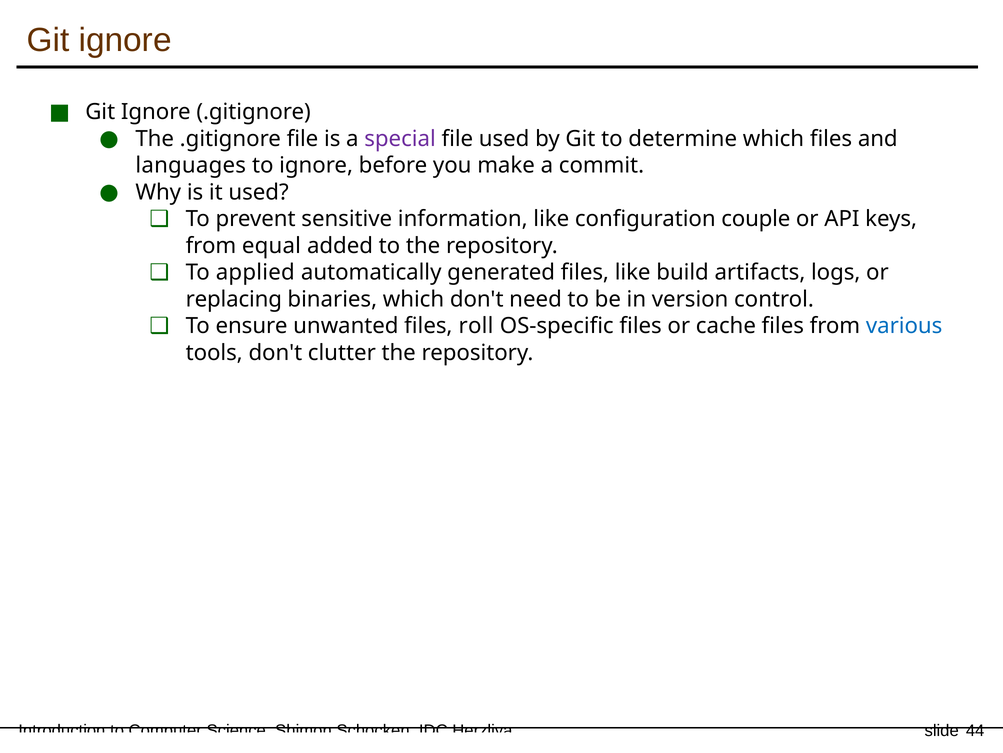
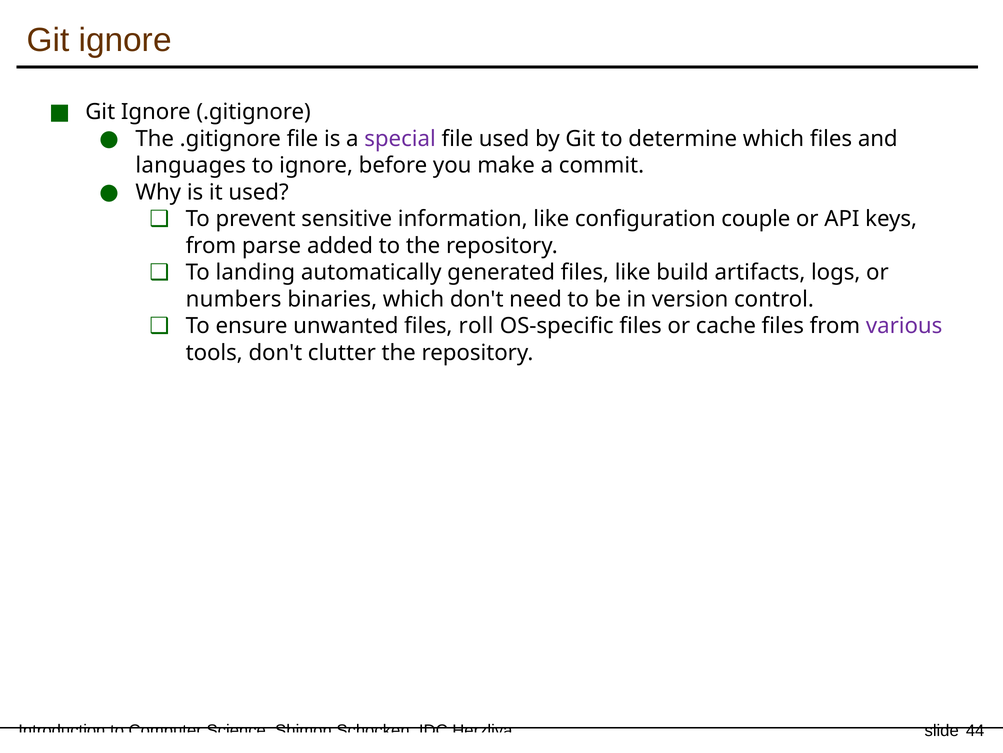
equal: equal -> parse (271, 246)
applied: applied -> landing (255, 272)
replacing: replacing -> numbers (234, 299)
various colour: blue -> purple (904, 326)
